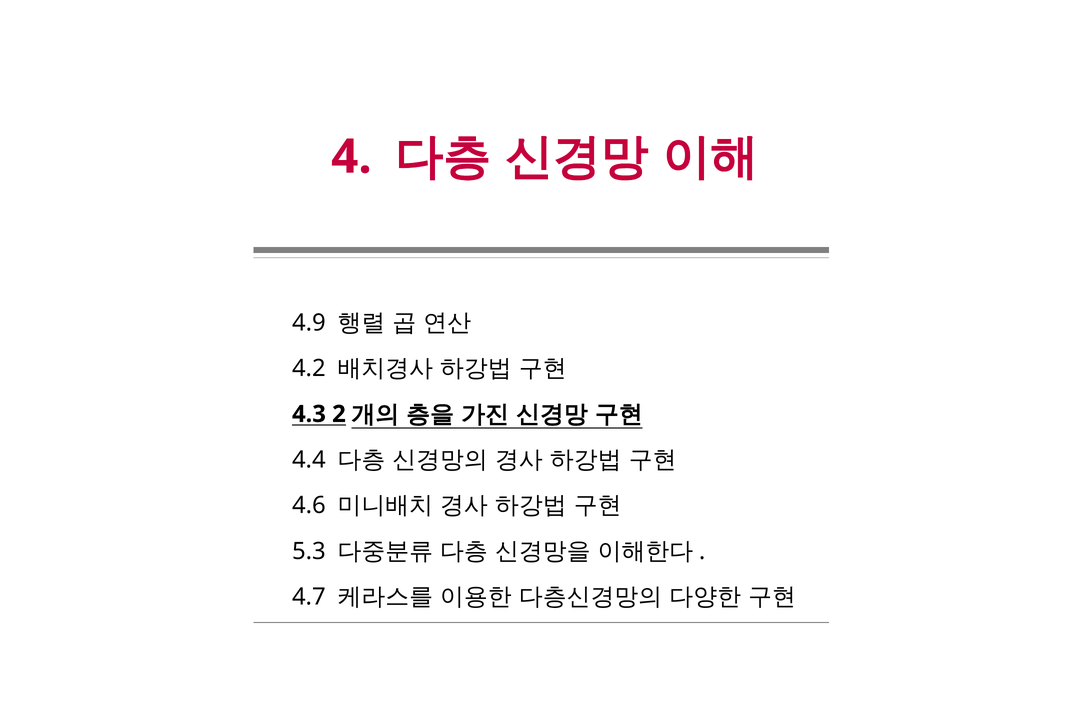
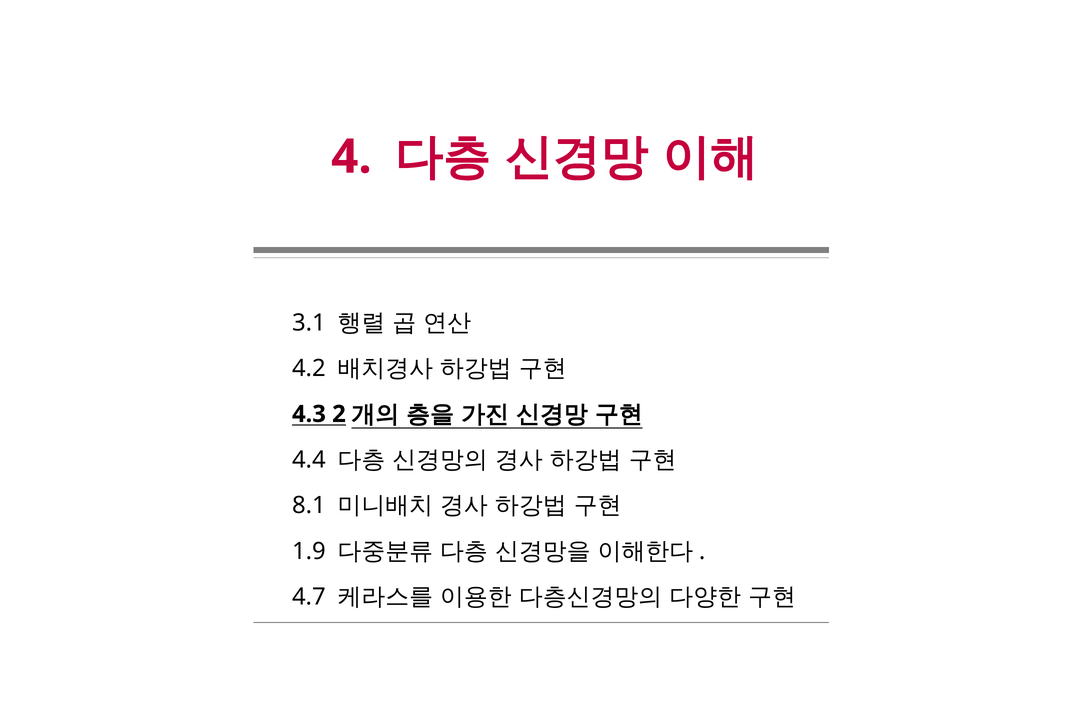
4.9: 4.9 -> 3.1 (309, 323)
4.6: 4.6 -> 8.1 (309, 505)
5.3: 5.3 -> 1.9 (309, 551)
